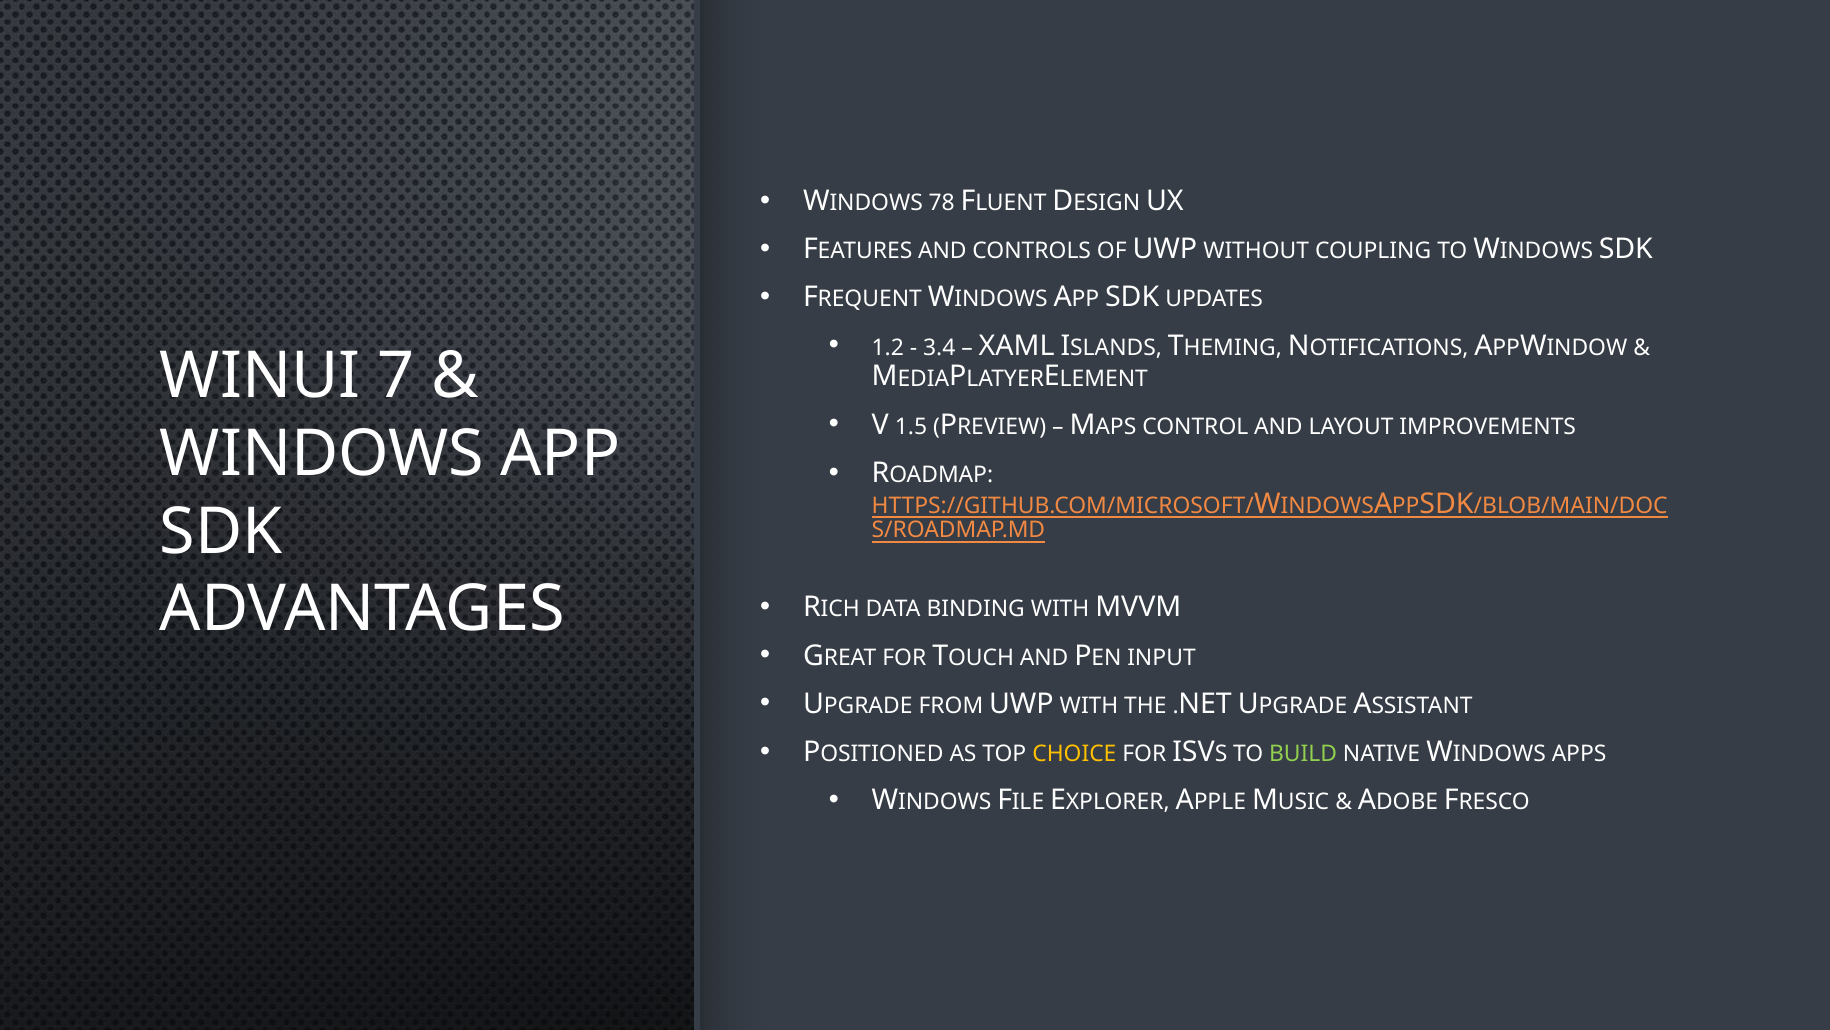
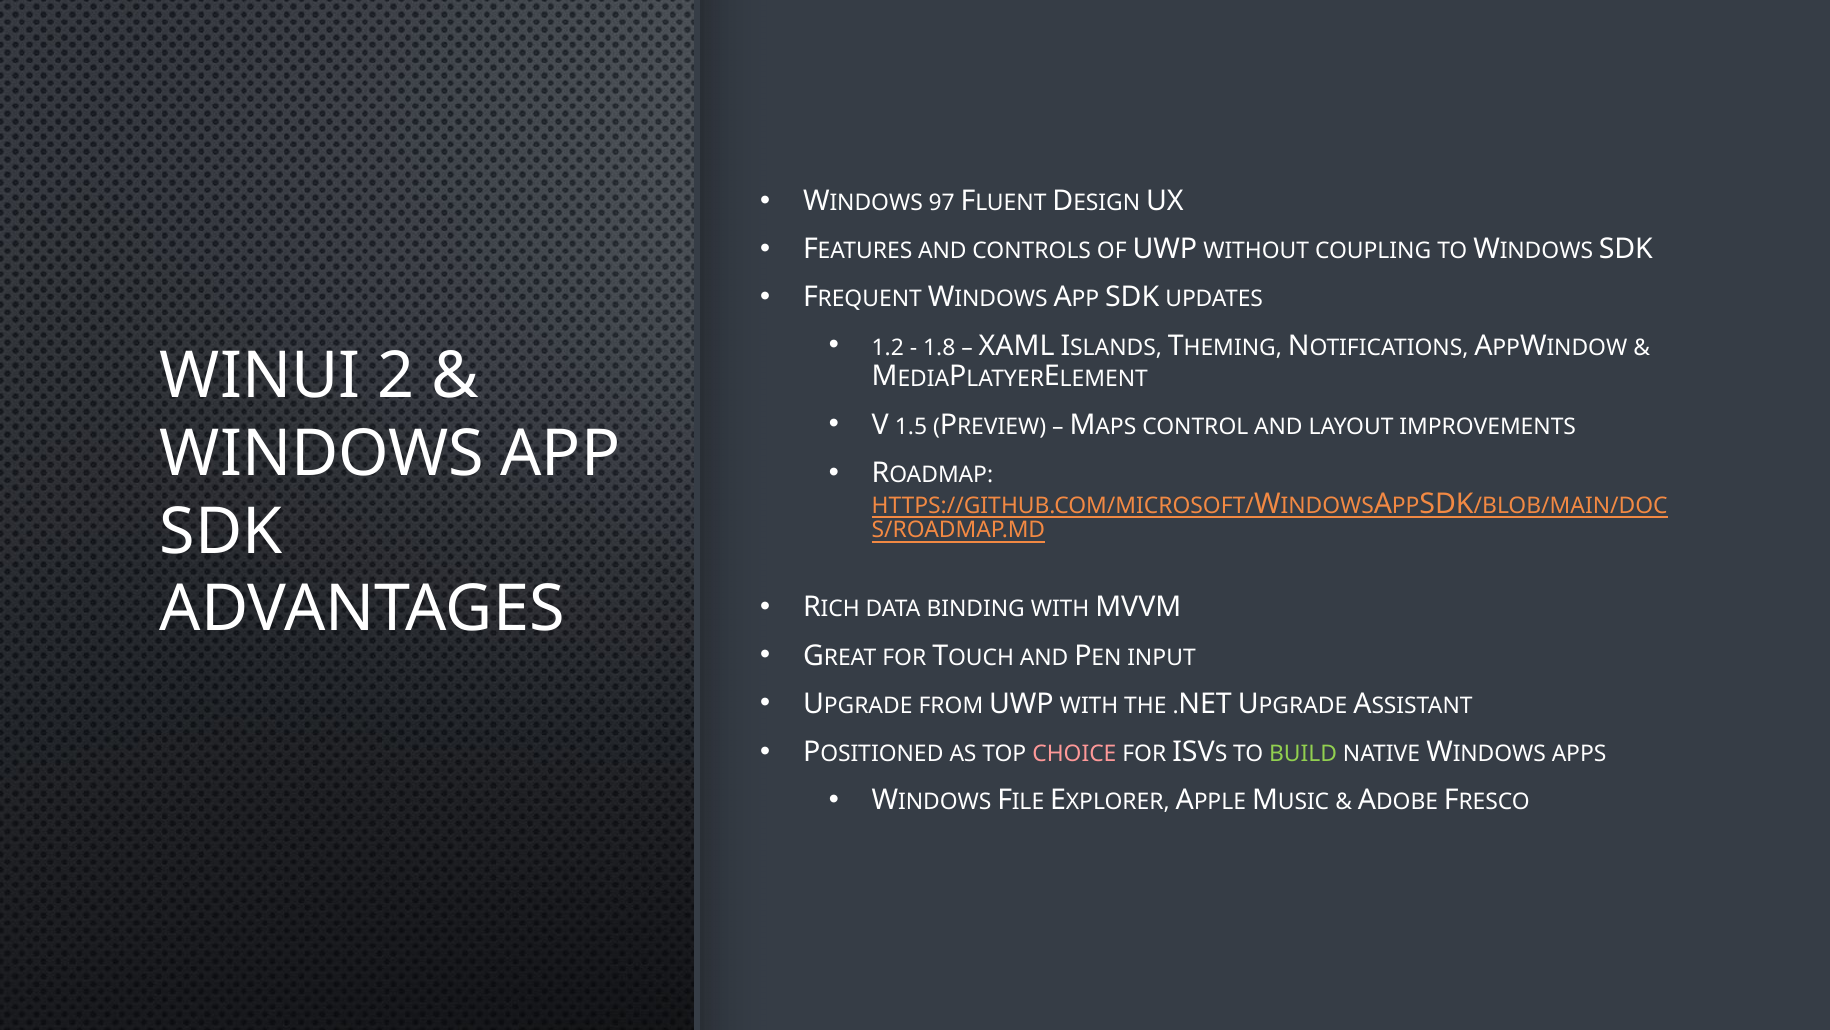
78: 78 -> 97 (942, 203)
3.4: 3.4 -> 1.8 (939, 347)
7: 7 -> 2 (396, 376)
CHOICE colour: yellow -> pink (1074, 753)
